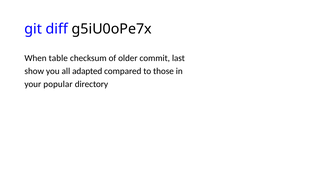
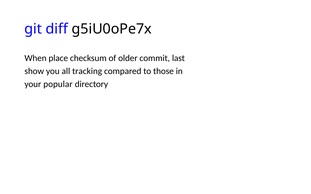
table: table -> place (58, 58)
adapted: adapted -> tracking (87, 71)
